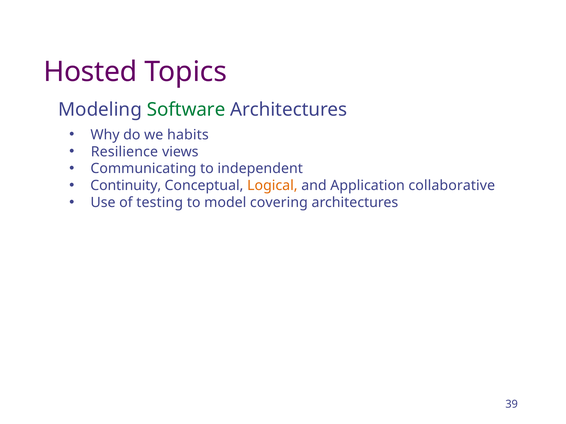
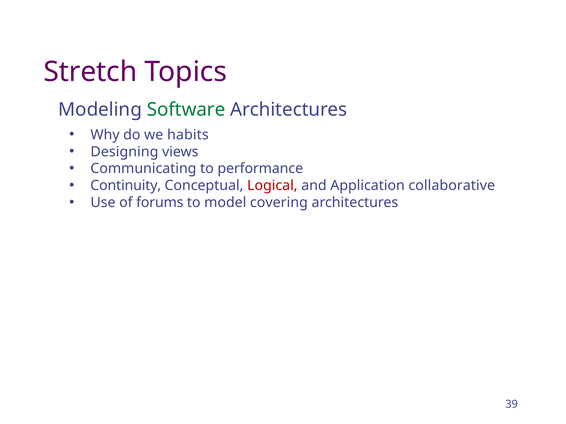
Hosted: Hosted -> Stretch (90, 72)
Resilience: Resilience -> Designing (124, 152)
independent: independent -> performance (260, 169)
Logical colour: orange -> red (272, 186)
testing: testing -> forums (160, 203)
